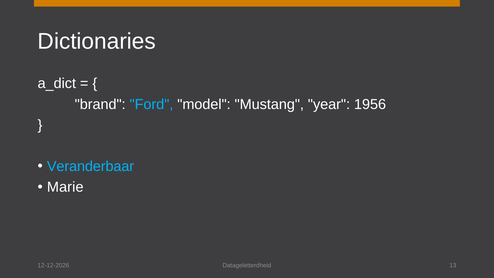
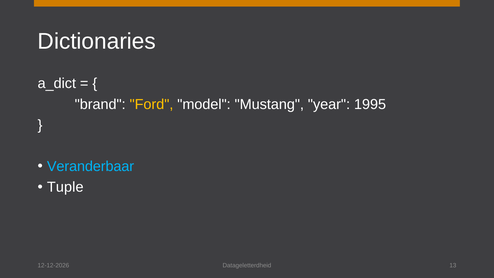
Ford colour: light blue -> yellow (151, 104)
1956: 1956 -> 1995 (370, 104)
Marie: Marie -> Tuple (65, 187)
